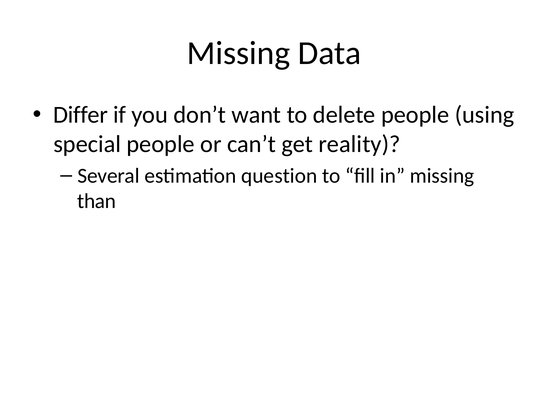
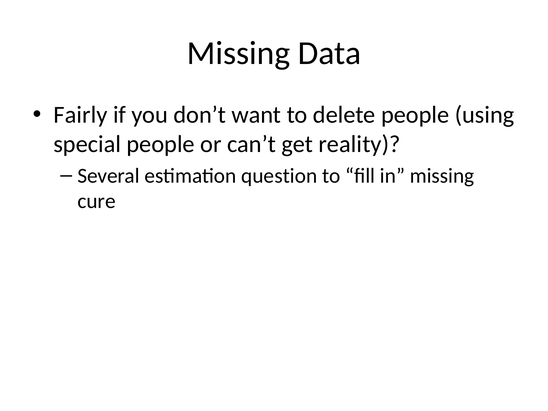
Differ: Differ -> Fairly (80, 115)
than: than -> cure (97, 201)
